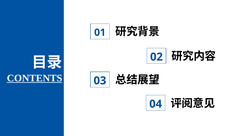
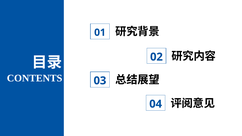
CONTENTS underline: present -> none (35, 78)
